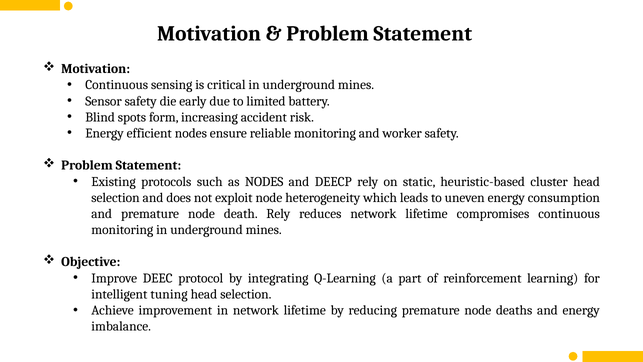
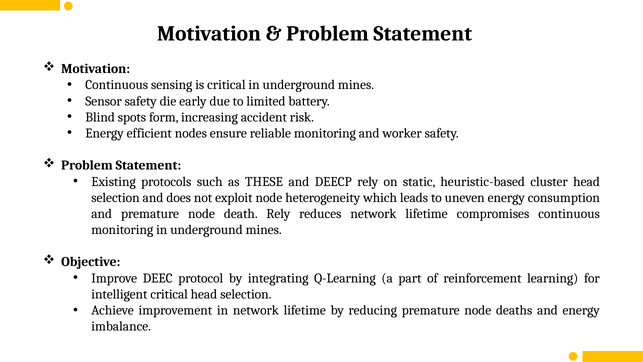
as NODES: NODES -> THESE (264, 181)
intelligent tuning: tuning -> critical (169, 294)
